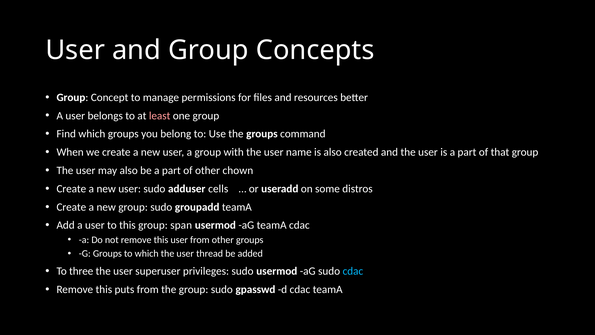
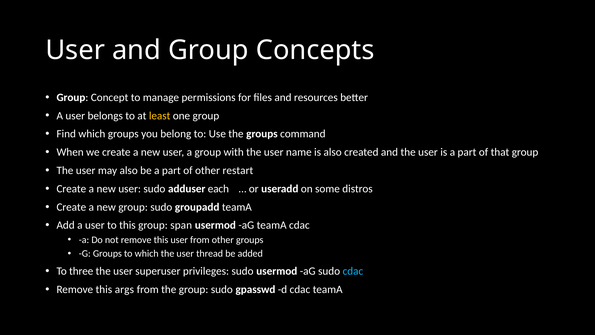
least colour: pink -> yellow (160, 116)
chown: chown -> restart (238, 170)
cells: cells -> each (218, 189)
puts: puts -> args (124, 289)
